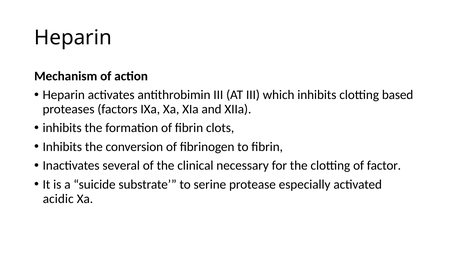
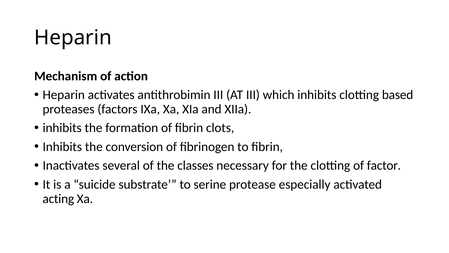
clinical: clinical -> classes (195, 165)
acidic: acidic -> acting (58, 198)
